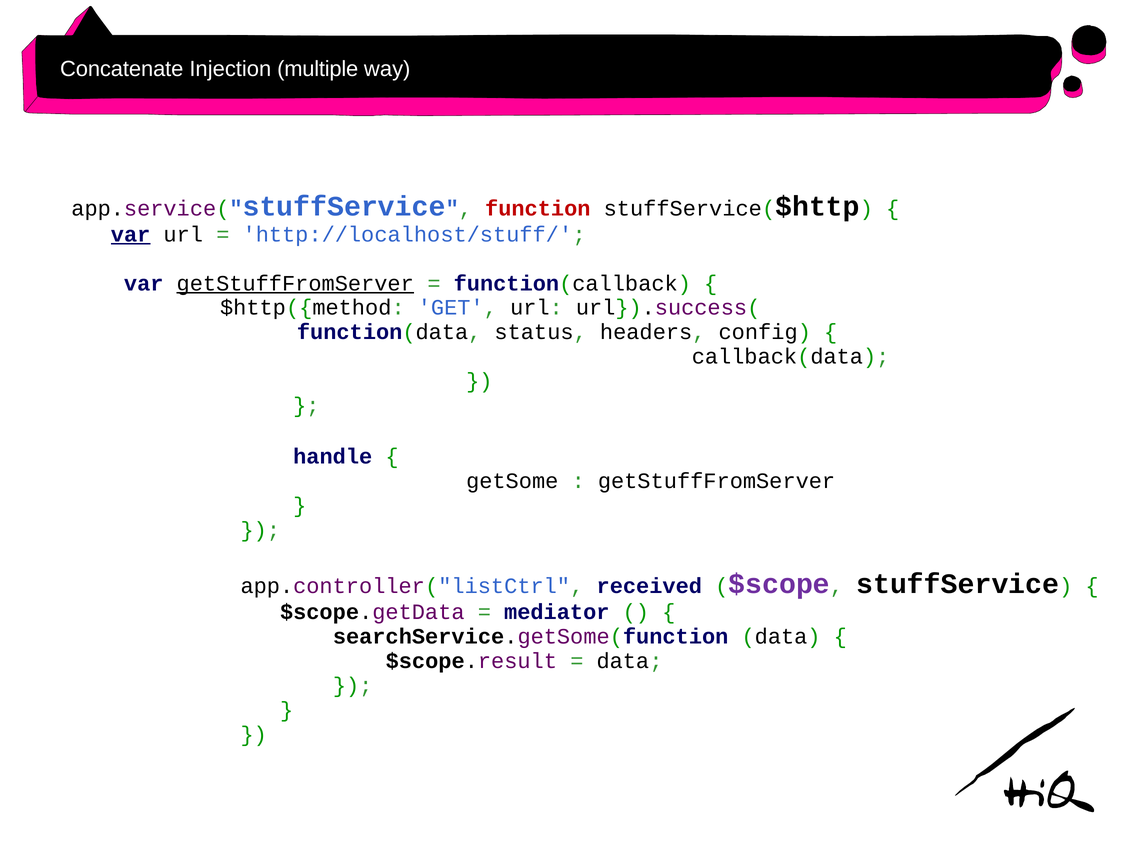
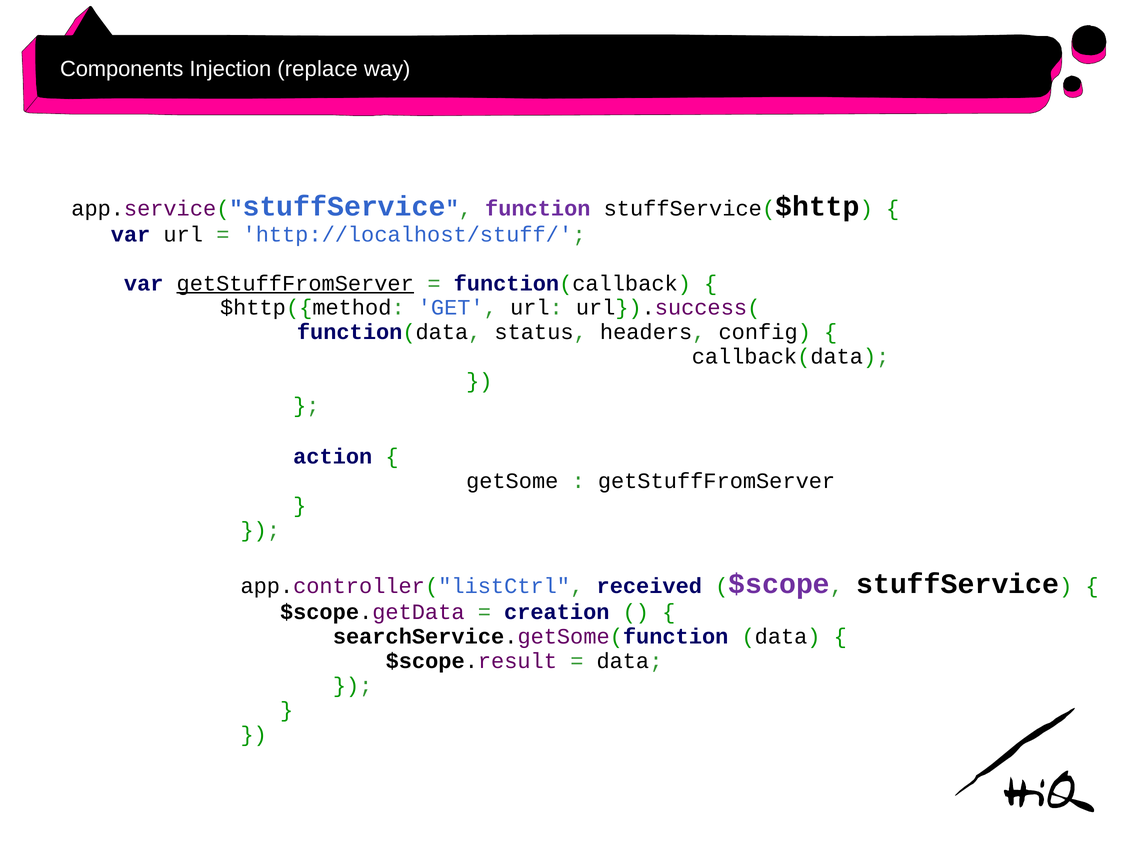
Concatenate: Concatenate -> Components (122, 69)
multiple: multiple -> replace (318, 69)
function colour: red -> purple (538, 208)
var underline: present -> none (131, 234)
handle: handle -> action (333, 456)
mediator: mediator -> creation (557, 612)
